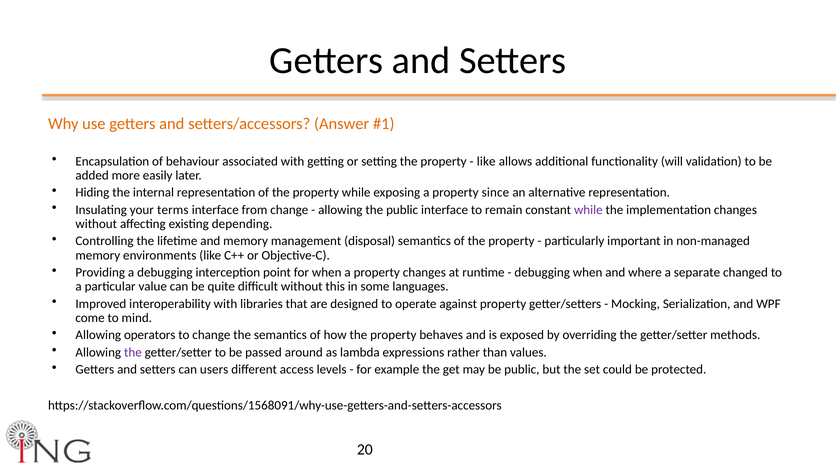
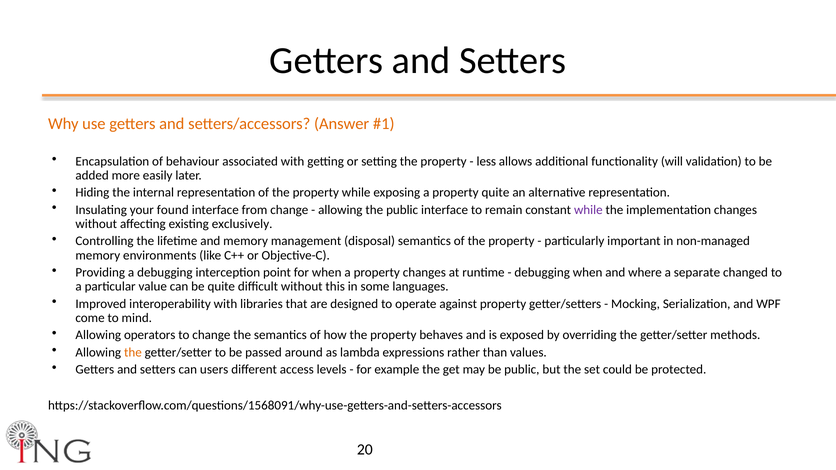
like: like -> less (486, 161)
property since: since -> quite (495, 193)
terms: terms -> found (173, 210)
depending: depending -> exclusively (242, 224)
the colour: purple -> orange (133, 353)
